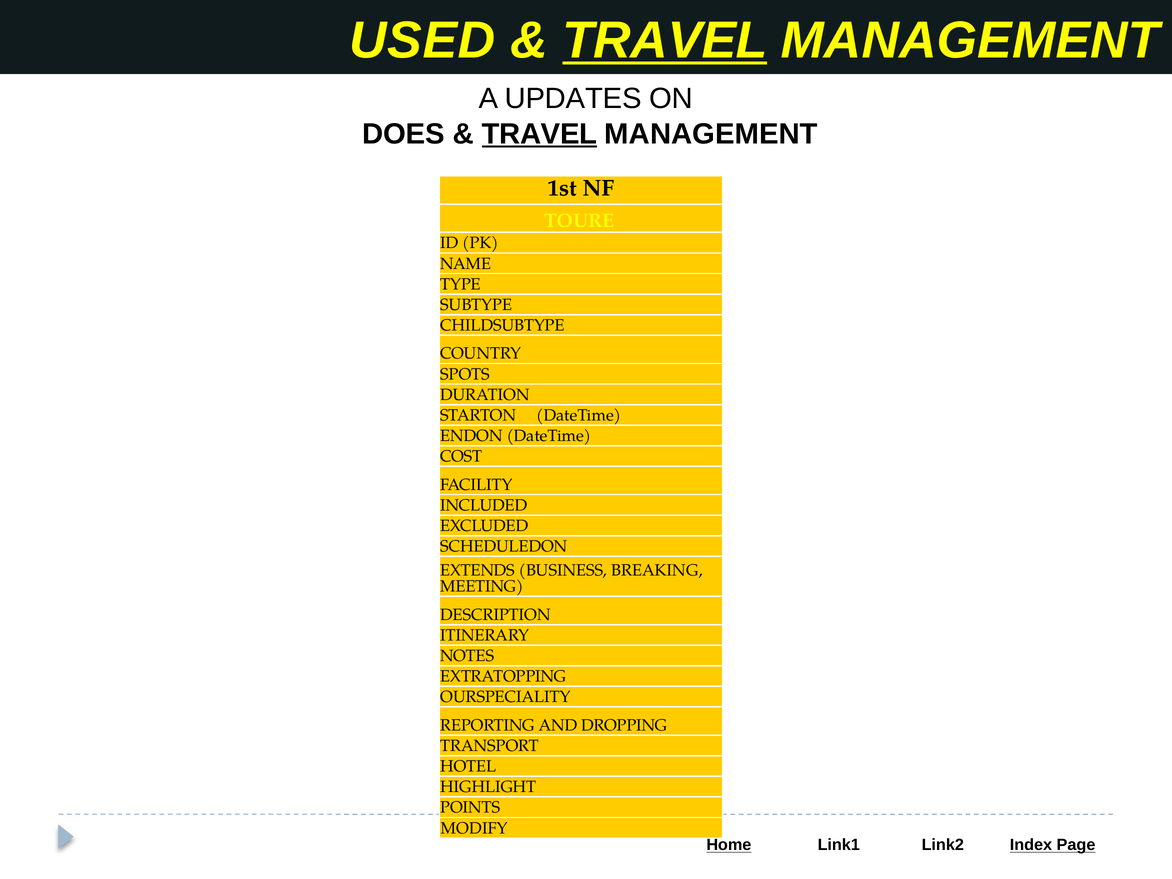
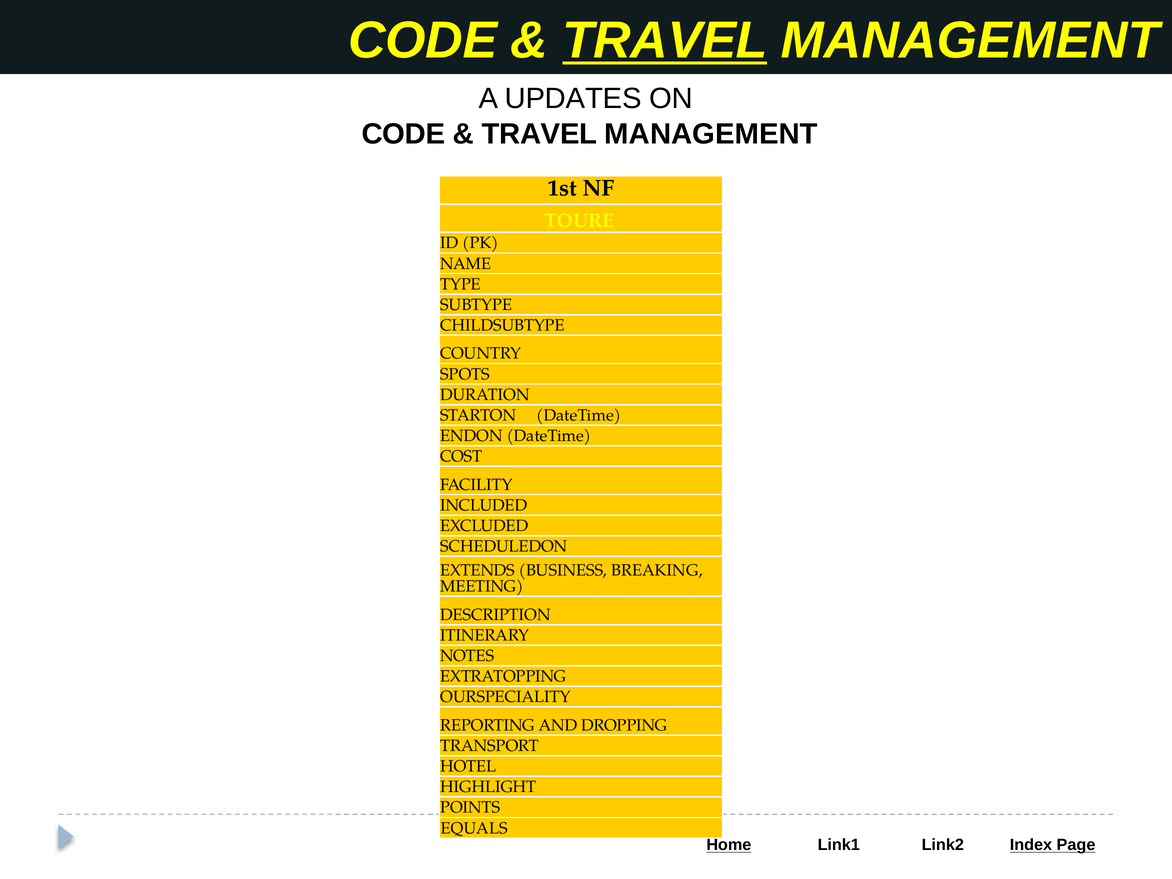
USED: USED -> CODE (423, 41)
DOES: DOES -> CODE (403, 134)
TRAVEL underline: present -> none (539, 134)
MODIFY: MODIFY -> EQUALS (474, 828)
